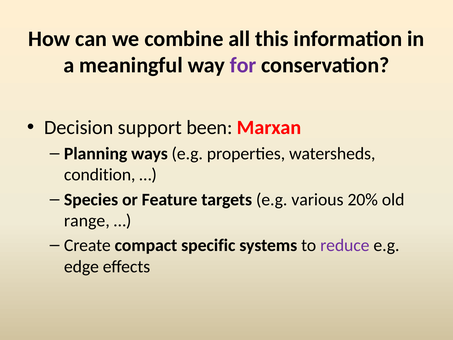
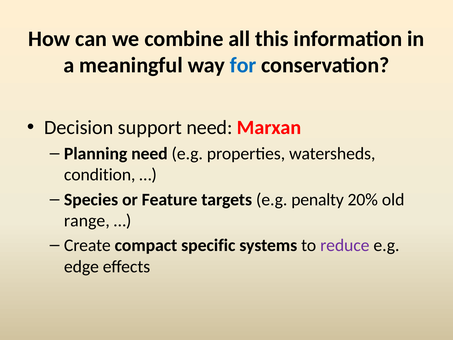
for colour: purple -> blue (243, 65)
support been: been -> need (209, 128)
Planning ways: ways -> need (149, 154)
various: various -> penalty (318, 199)
